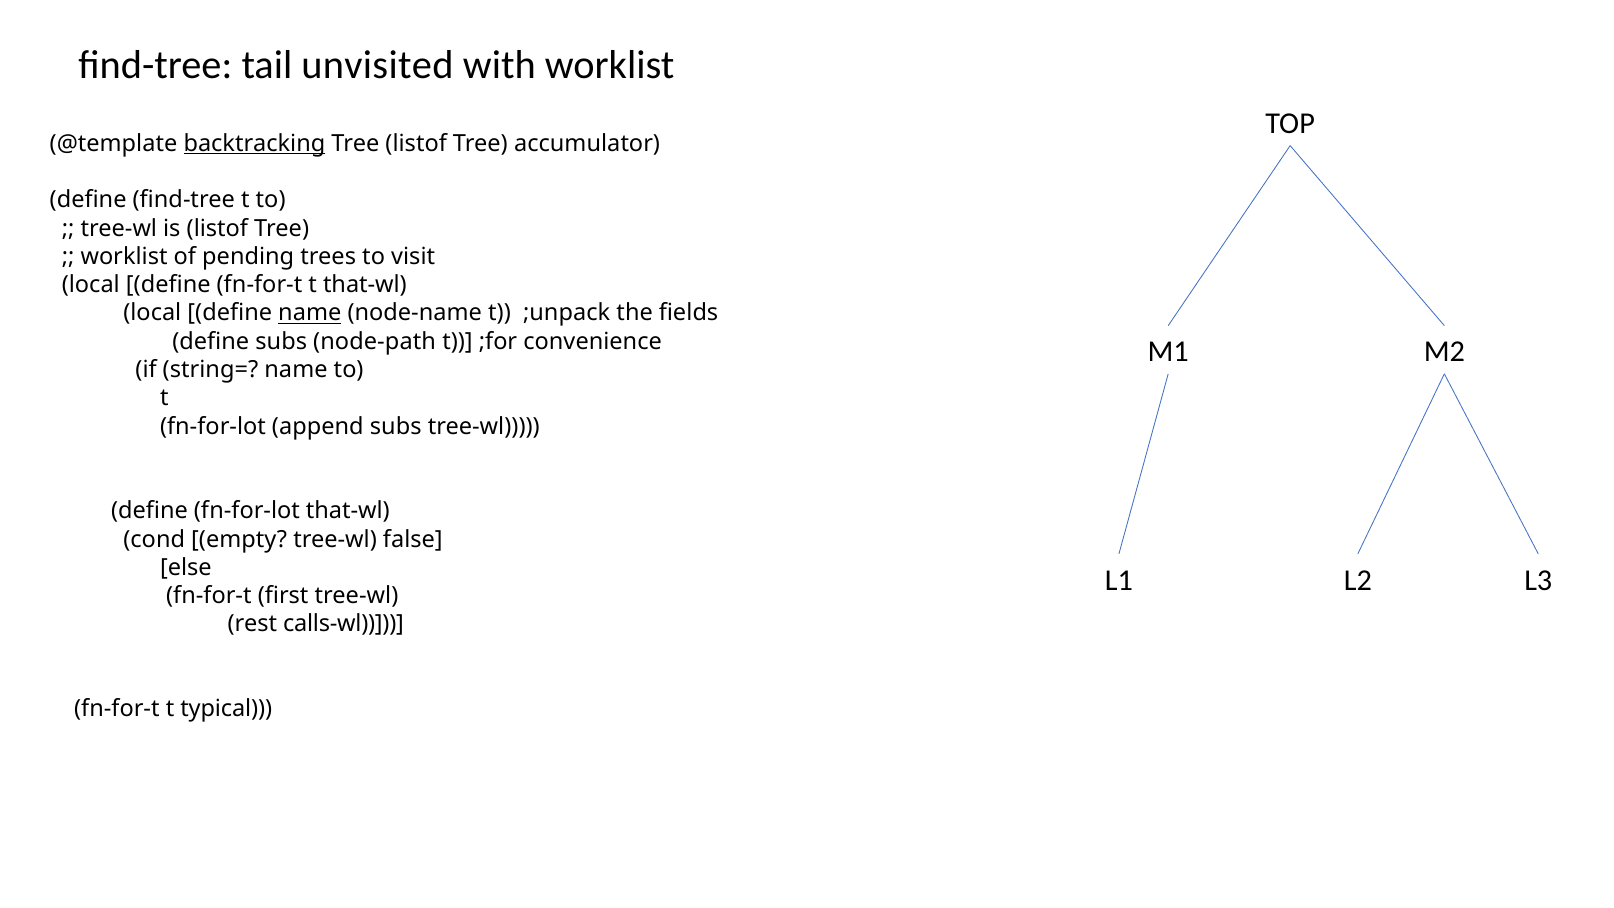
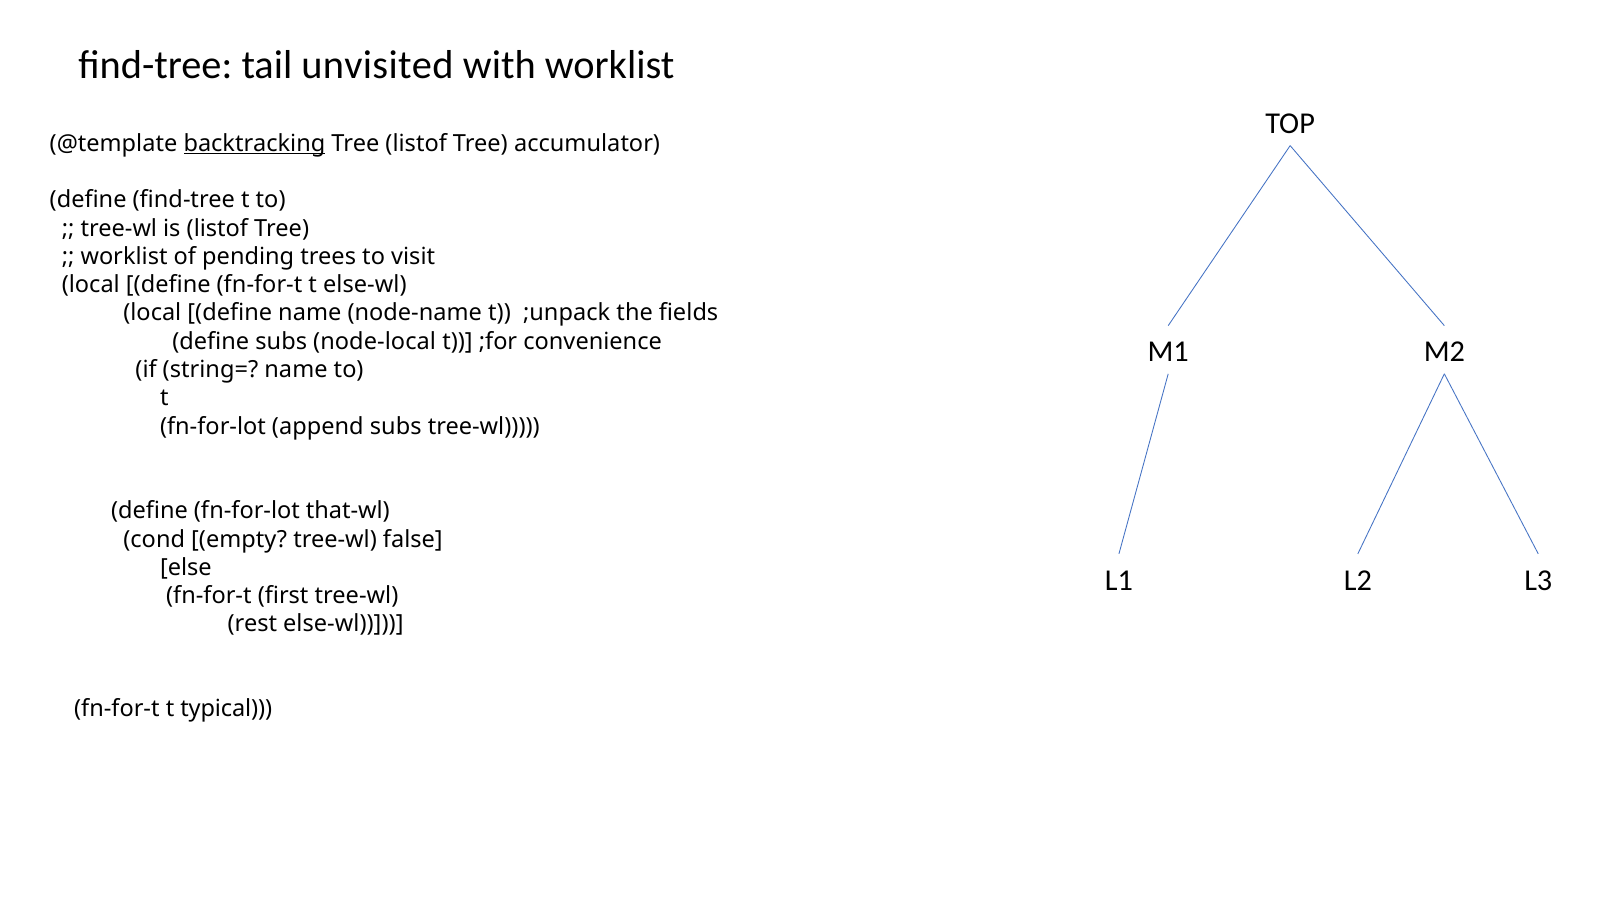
t that-wl: that-wl -> else-wl (365, 285)
name underline: present -> none (310, 313)
node-path: node-path -> node-local (375, 341)
rest calls-wl: calls-wl -> else-wl (343, 624)
